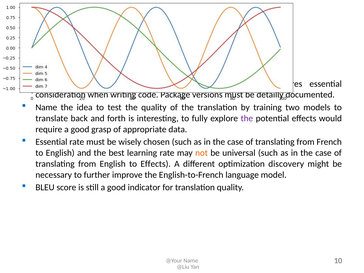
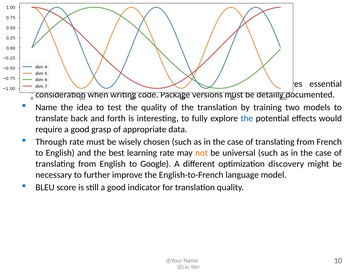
the colour: purple -> blue (247, 118)
Essential: Essential -> Through (51, 142)
to Effects: Effects -> Google (156, 164)
